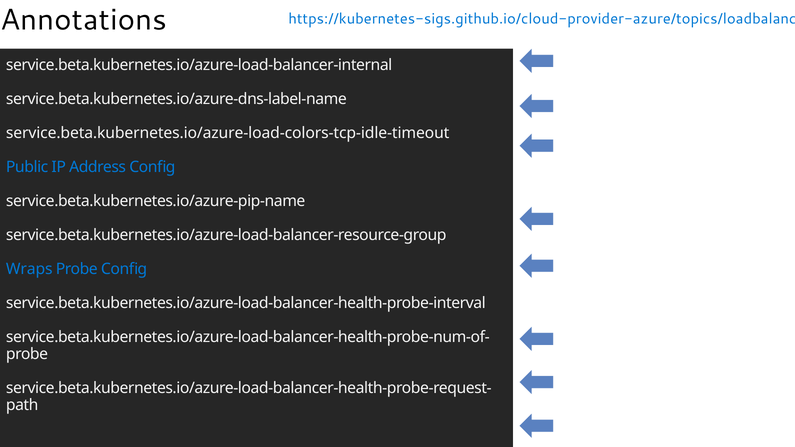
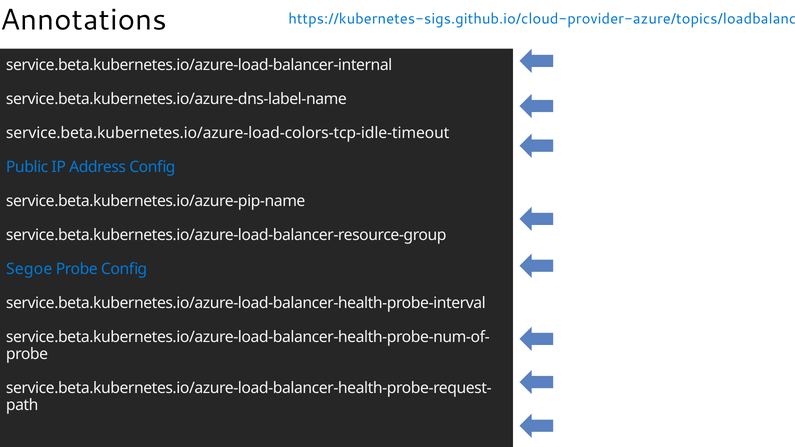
Wraps: Wraps -> Segoe (29, 269)
